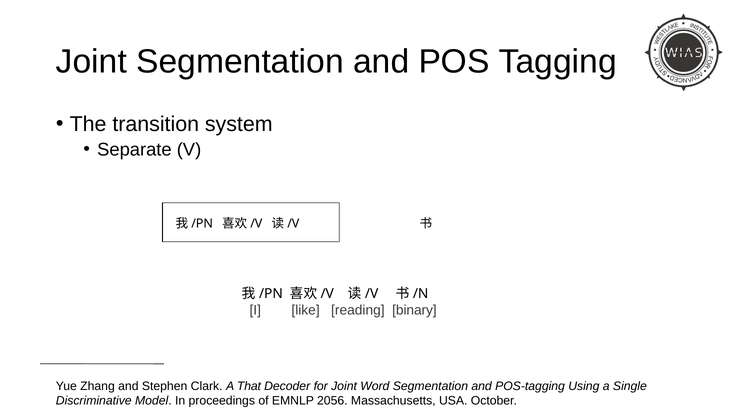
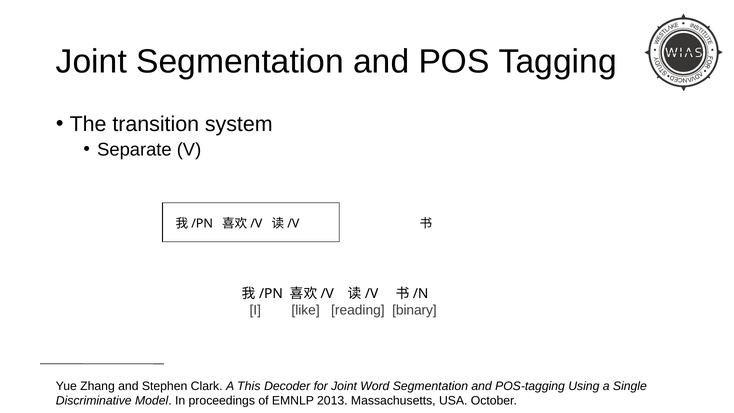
That: That -> This (249, 386)
2056: 2056 -> 2013 (332, 401)
